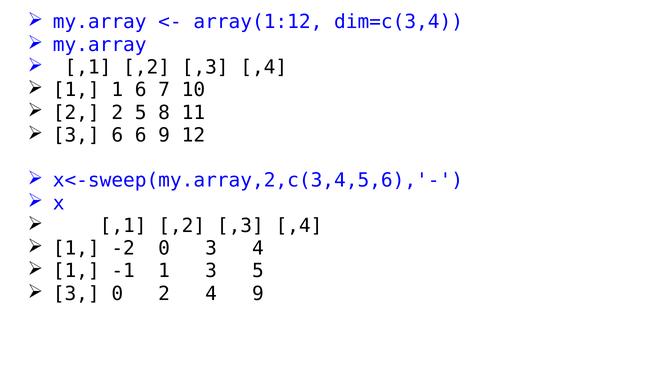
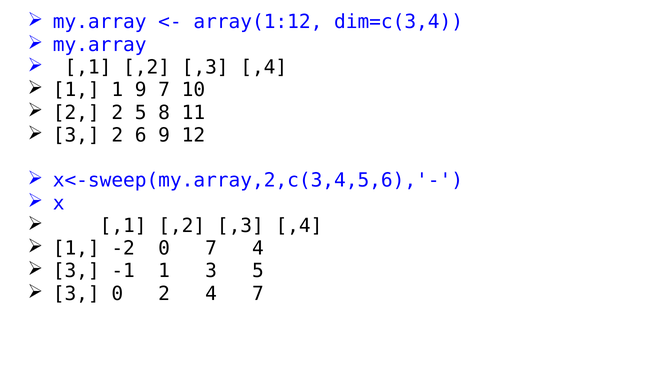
1 6: 6 -> 9 (141, 90)
3 6: 6 -> 2 (117, 135)
0 3: 3 -> 7 (211, 249)
1: 1 -> 3 (76, 271)
4 9: 9 -> 7 (258, 294)
